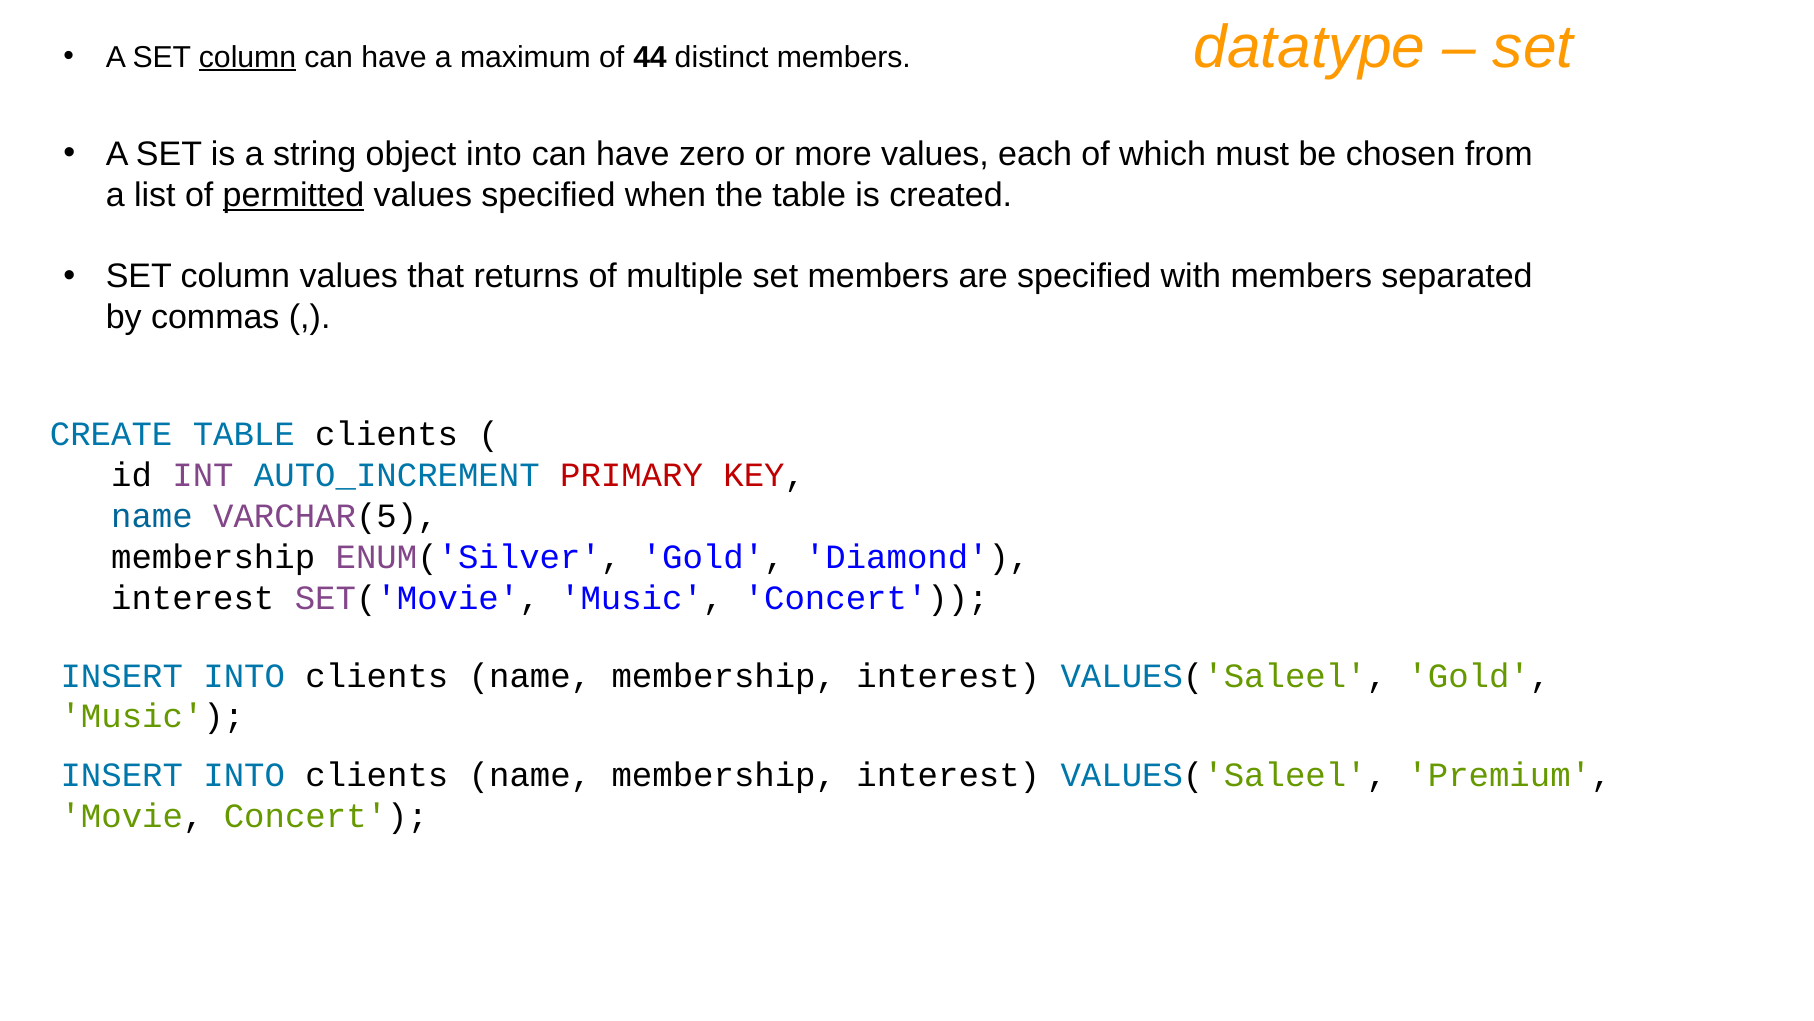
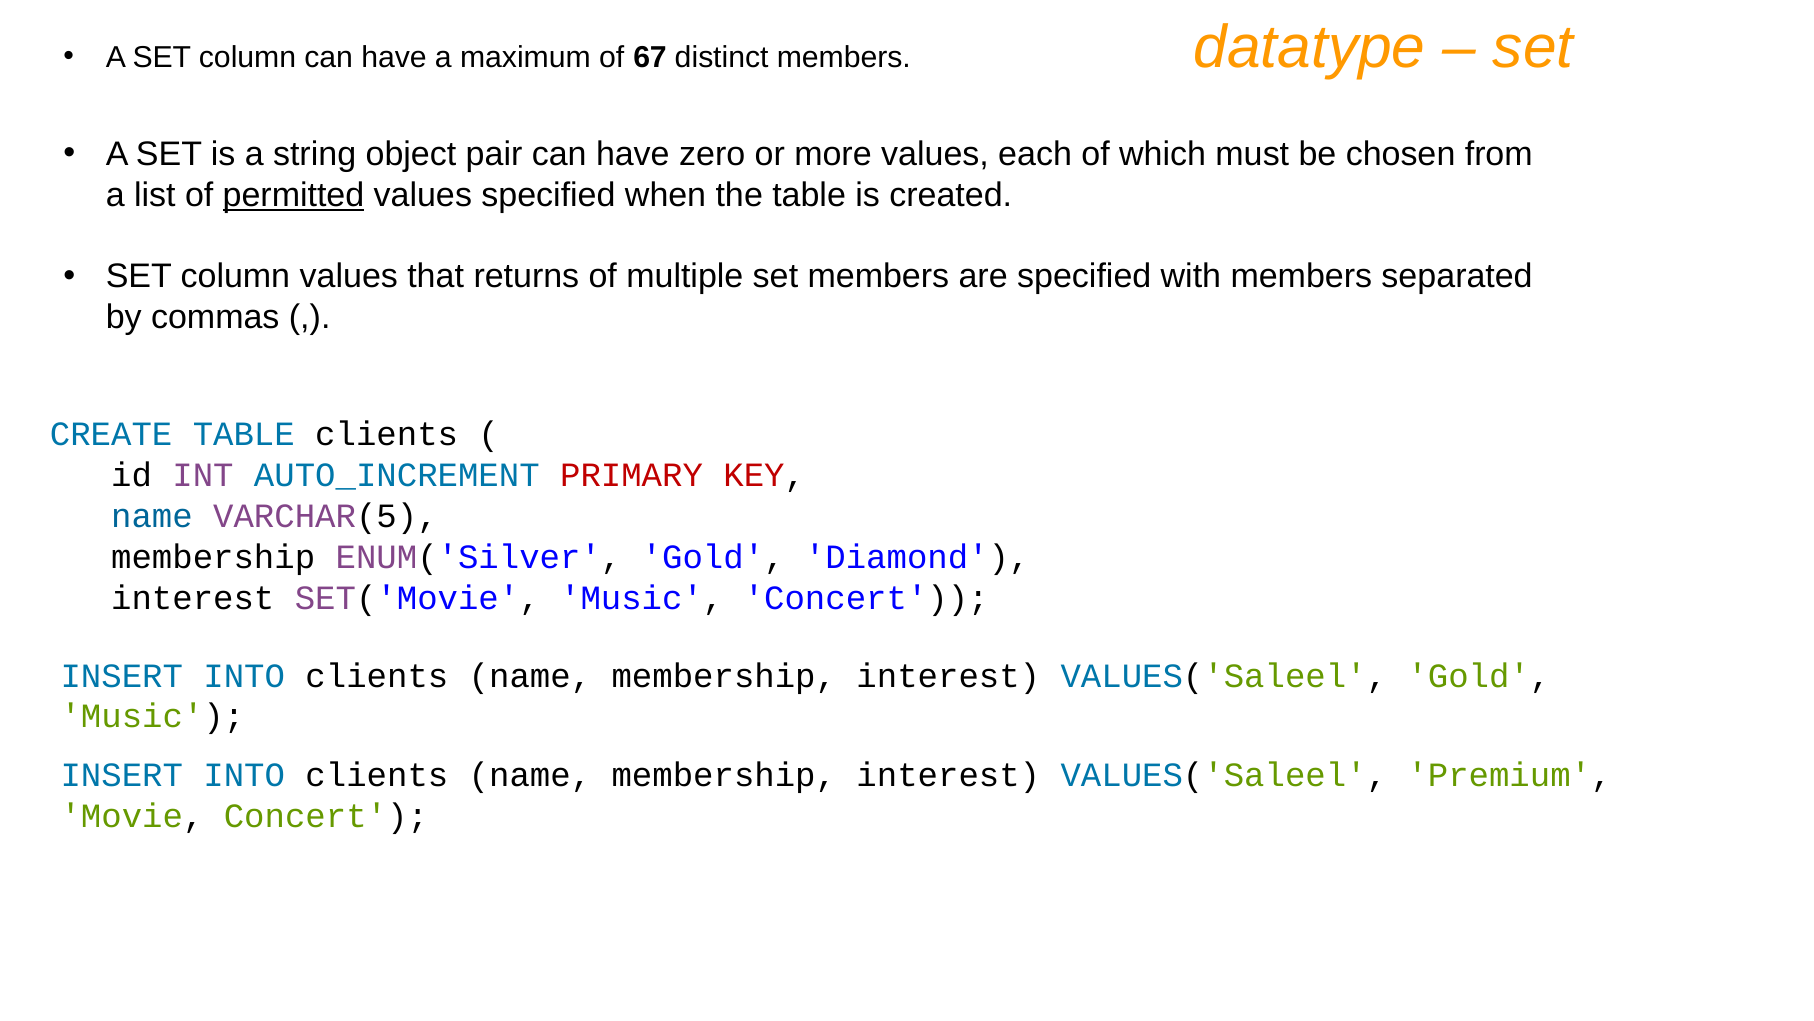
column underline: present -> none (248, 57)
44: 44 -> 67 (650, 57)
object into: into -> pair (494, 154)
